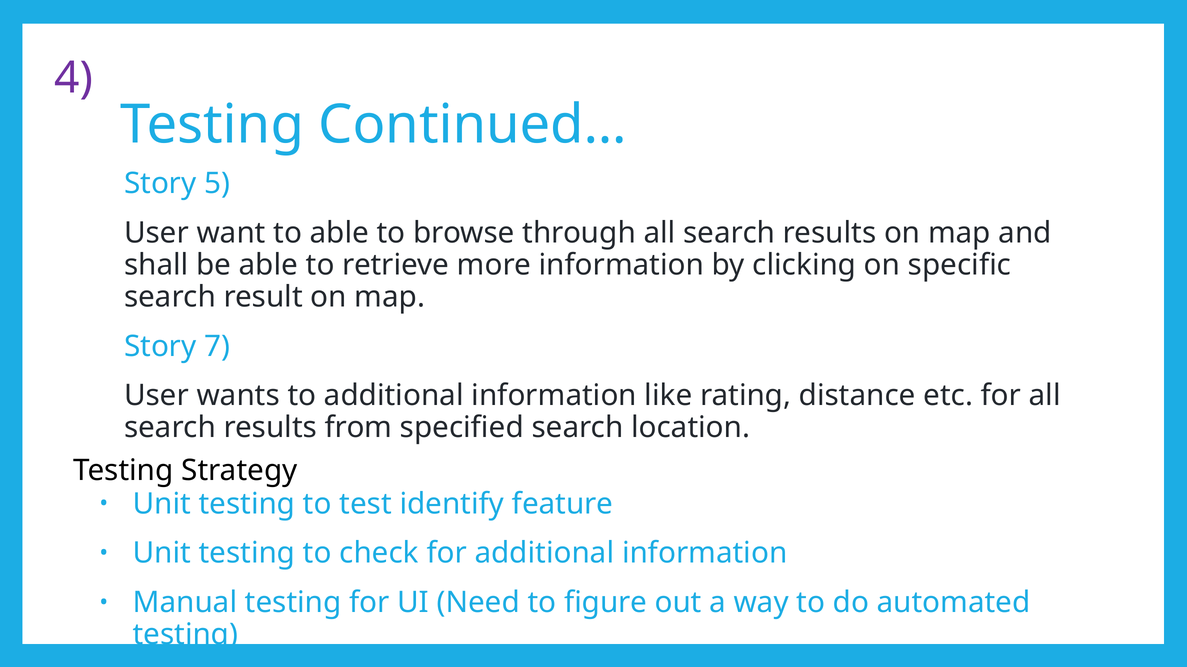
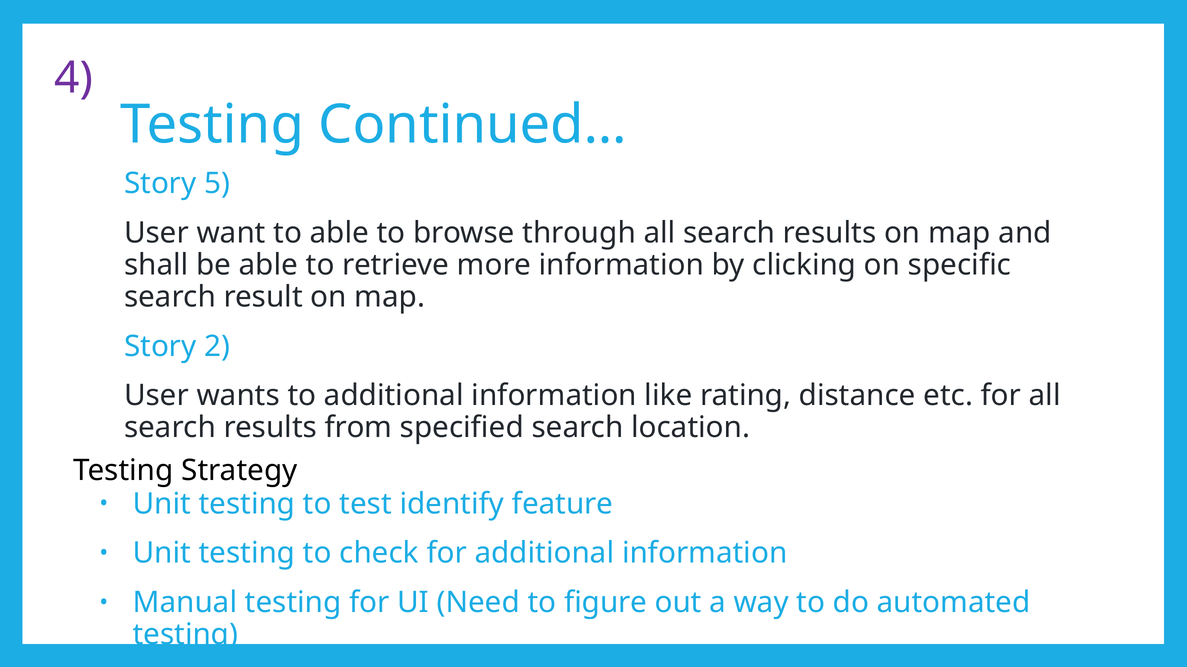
7: 7 -> 2 (217, 347)
